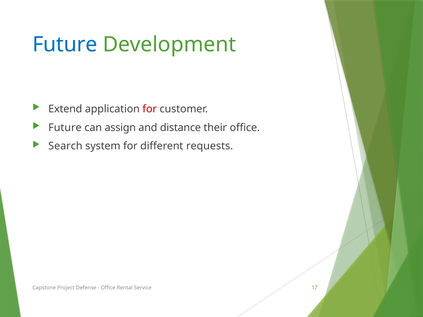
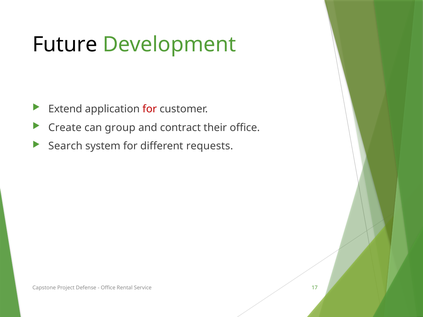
Future colour: blue -> black (65, 44)
Future: Future -> Create (65, 128)
assign: assign -> group (120, 128)
distance: distance -> contract (180, 128)
